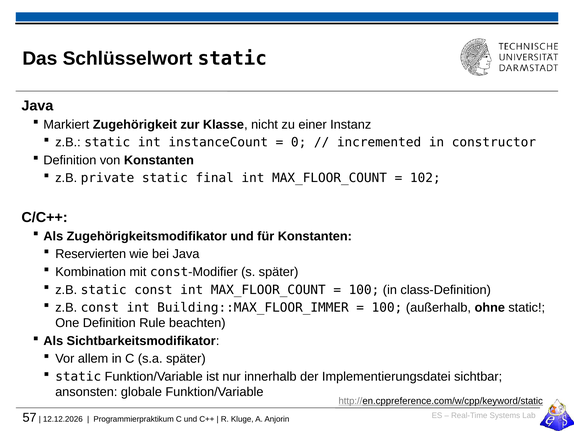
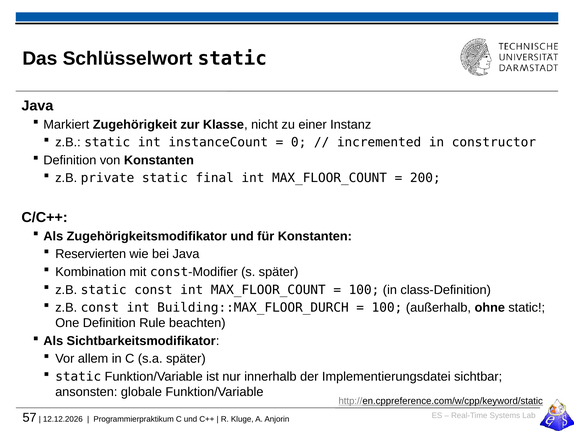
102: 102 -> 200 (425, 178)
Building::MAX_FLOOR_IMMER: Building::MAX_FLOOR_IMMER -> Building::MAX_FLOOR_DURCH (253, 307)
